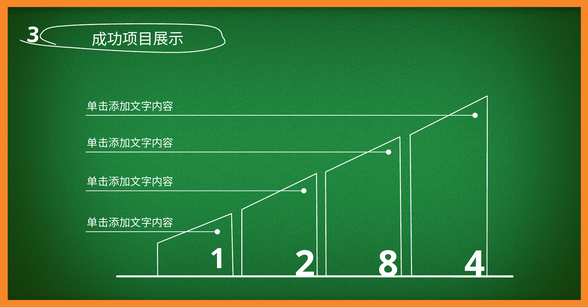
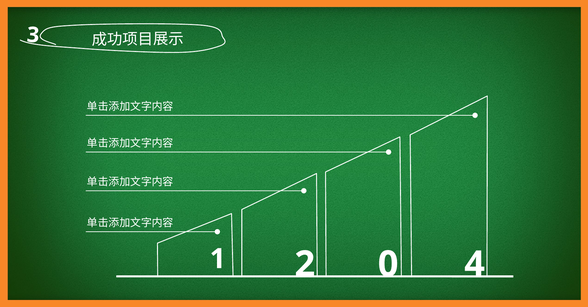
8: 8 -> 0 (388, 264)
